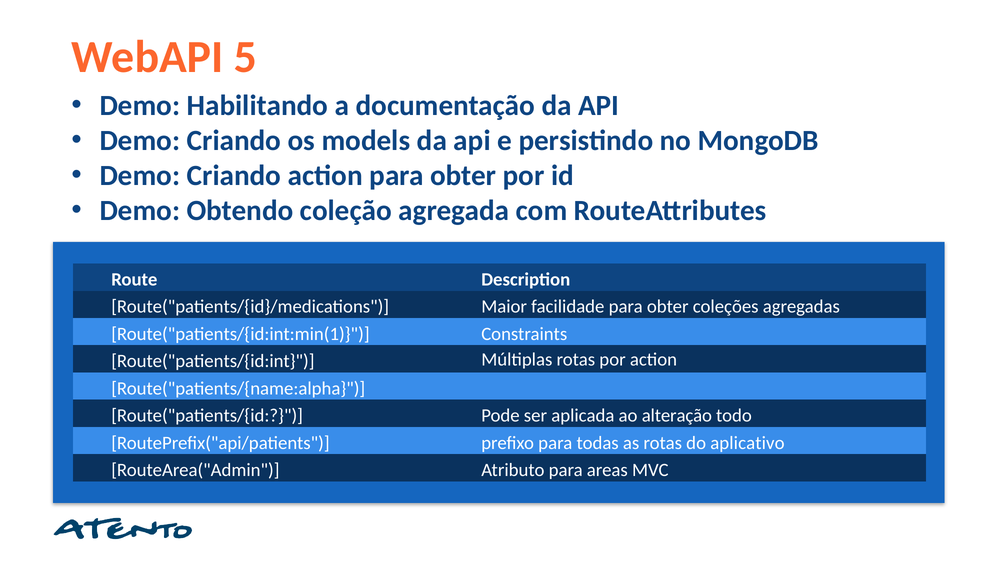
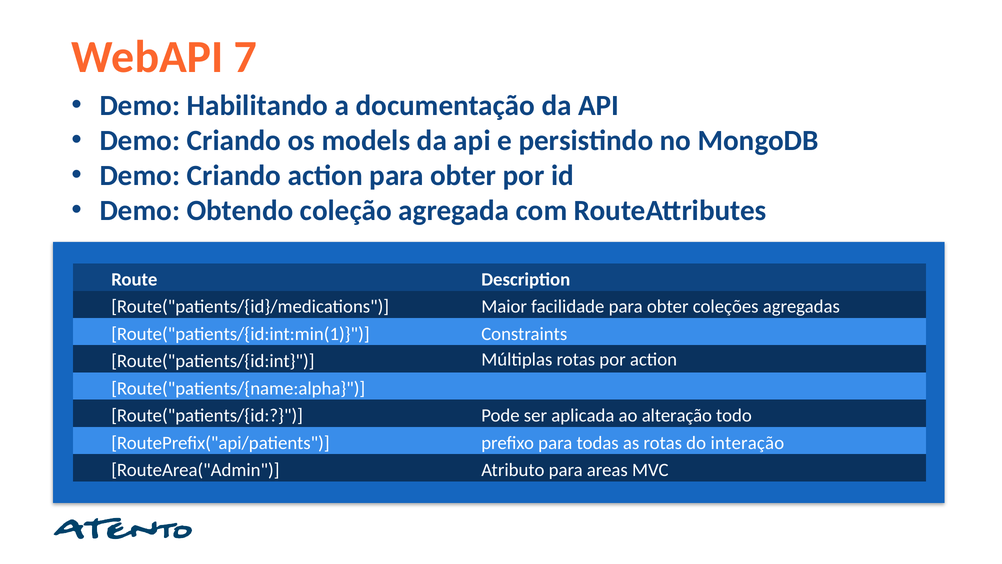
5: 5 -> 7 (246, 57)
aplicativo: aplicativo -> interação (747, 443)
